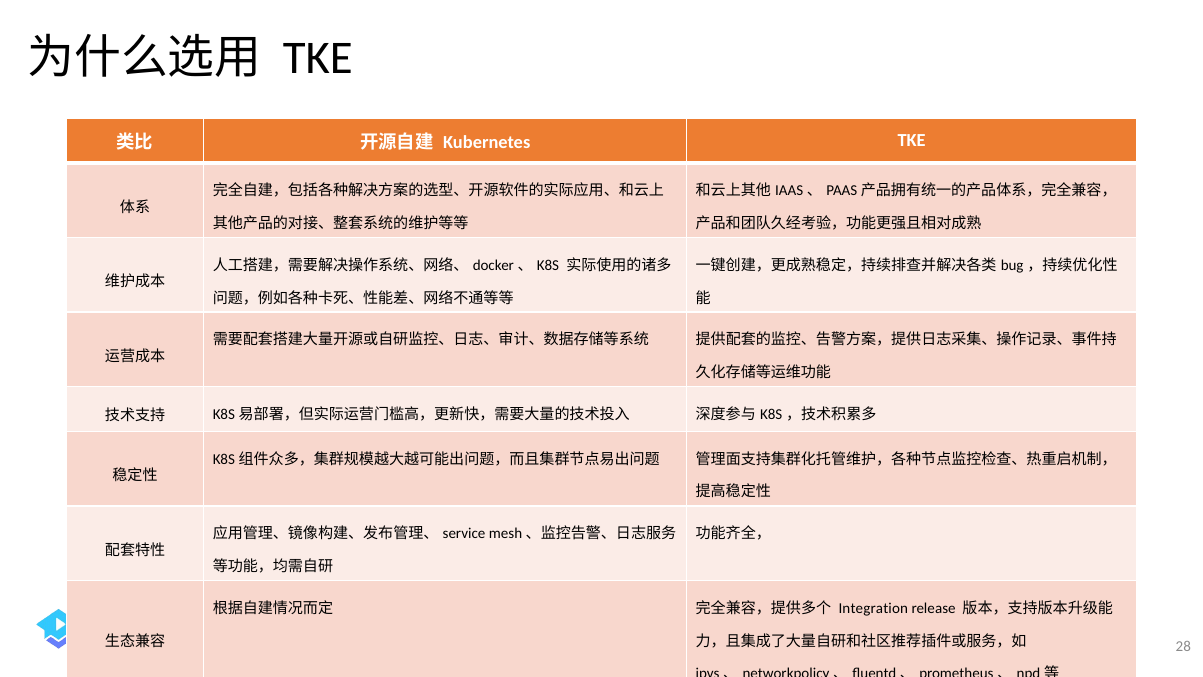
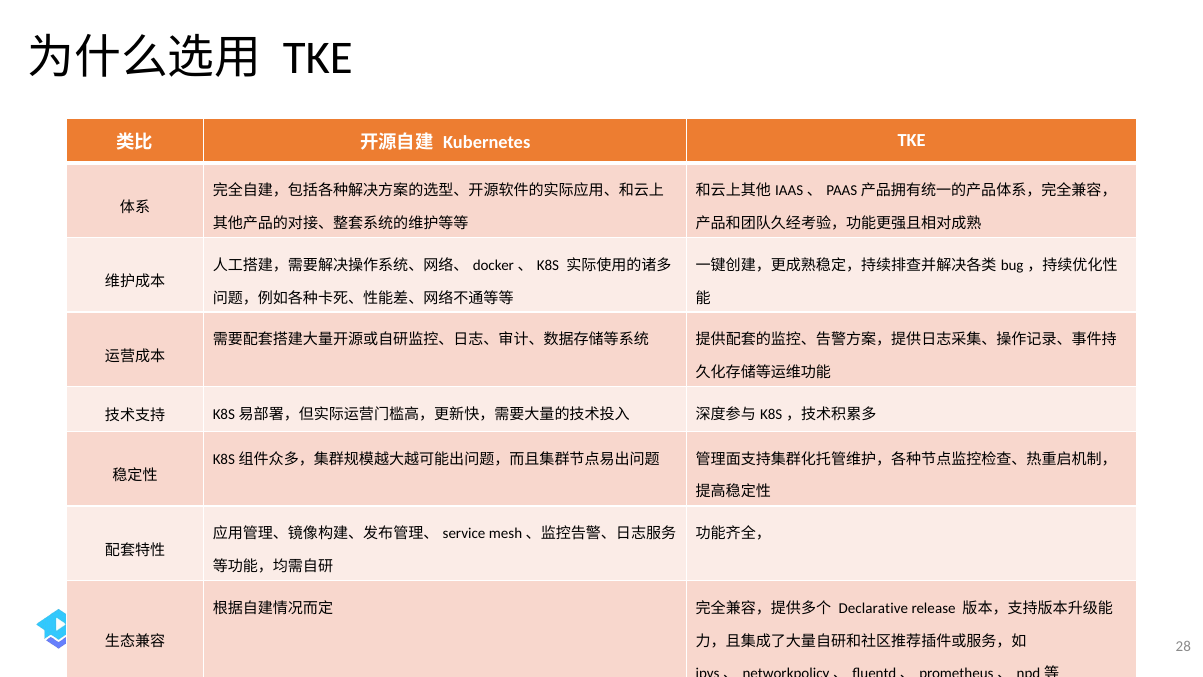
Integration: Integration -> Declarative (873, 608)
